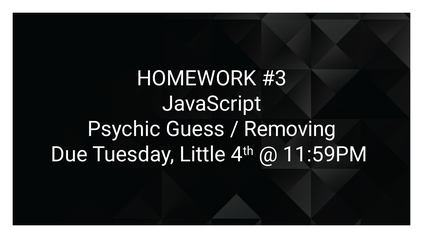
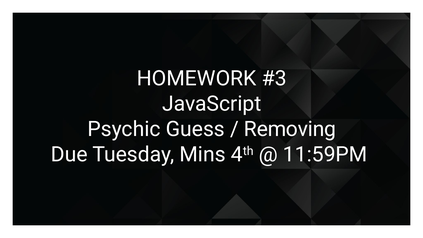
Little: Little -> Mins (203, 155)
